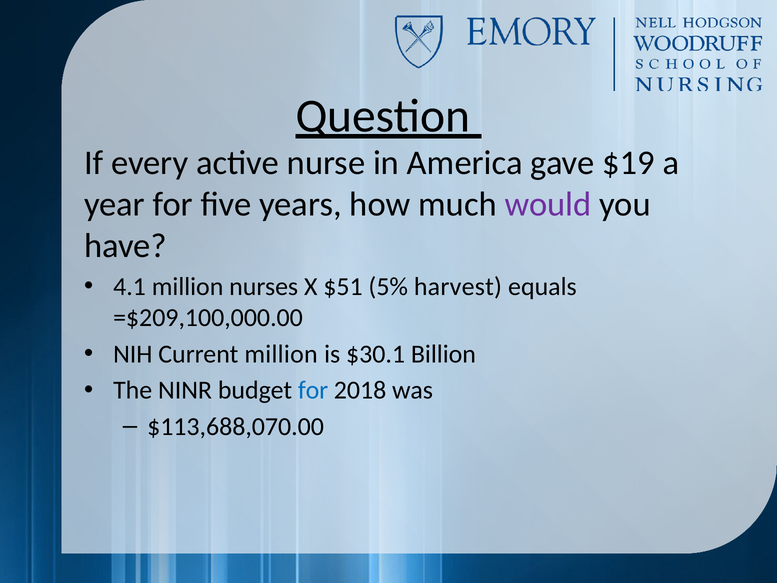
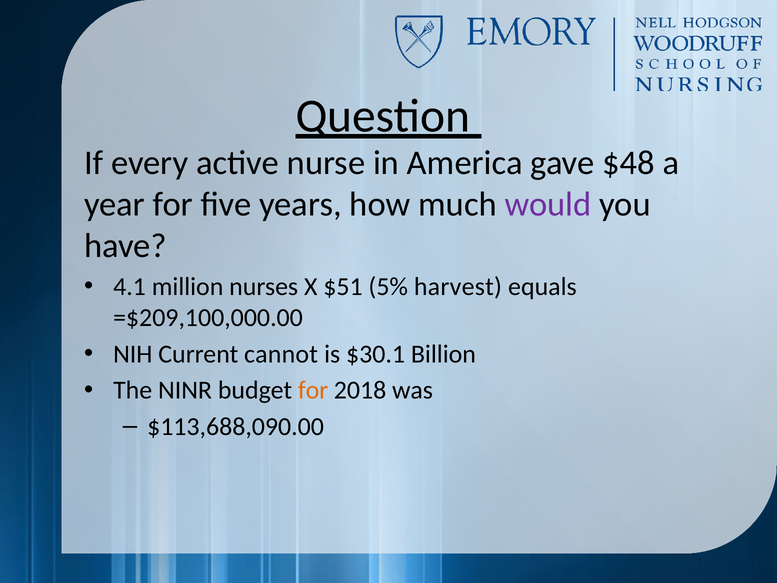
$19: $19 -> $48 (628, 163)
Current million: million -> cannot (281, 354)
for colour: blue -> orange (313, 390)
$113,688,070.00: $113,688,070.00 -> $113,688,090.00 (236, 427)
